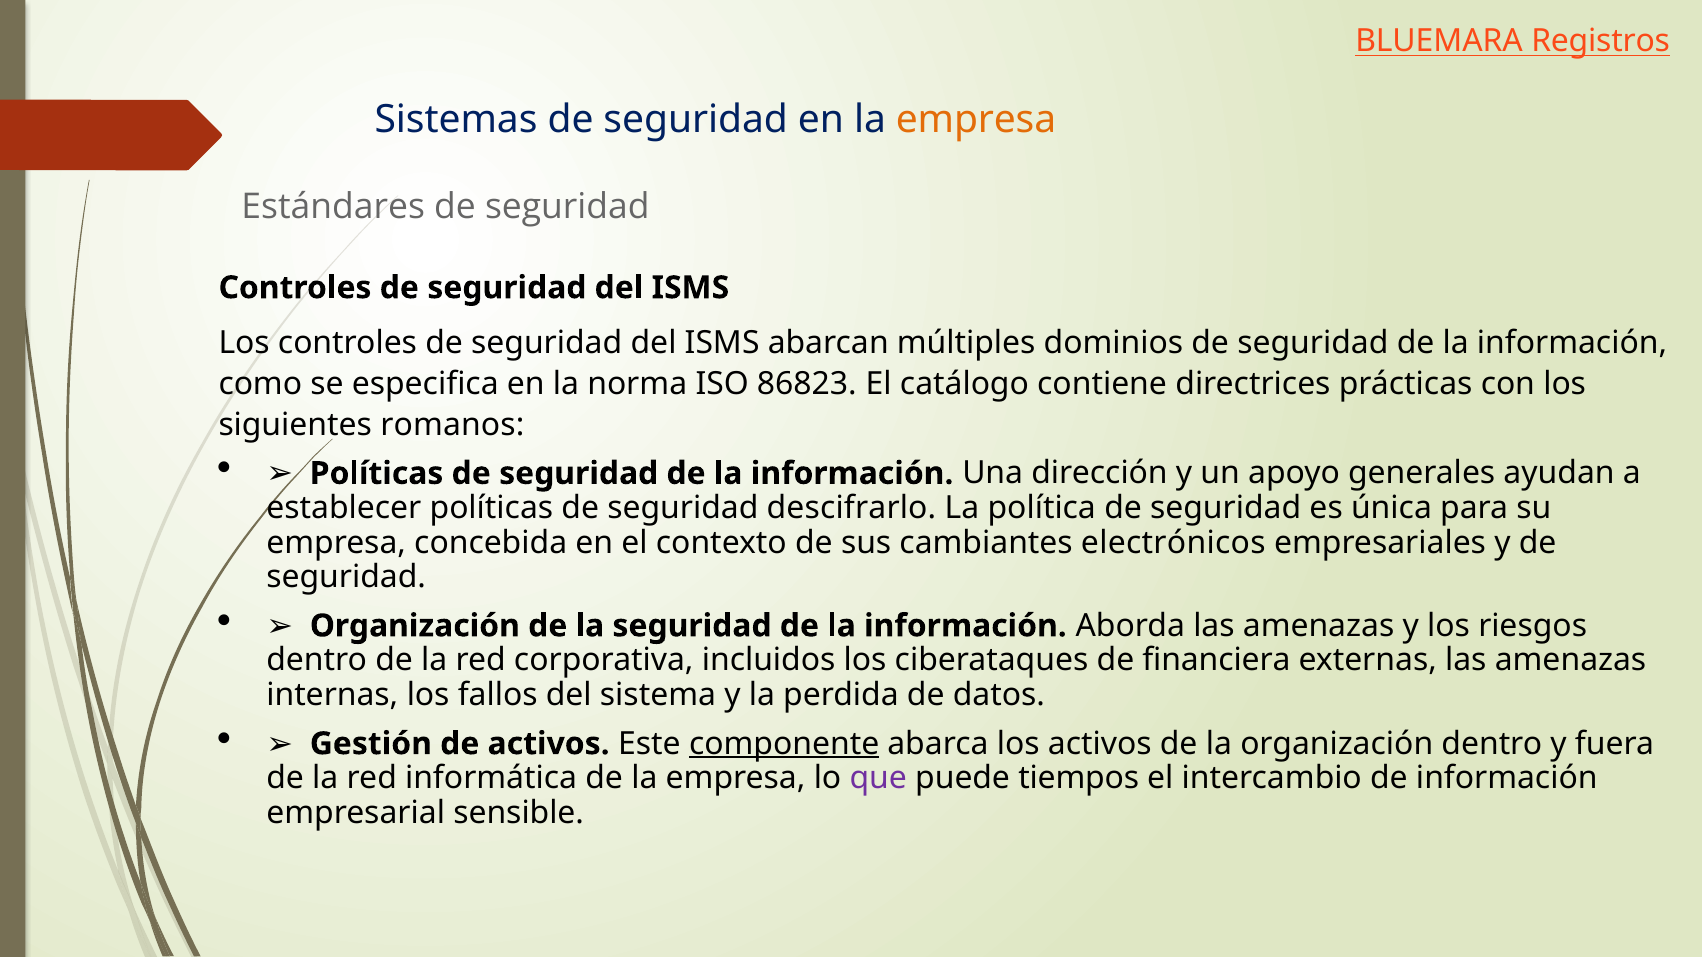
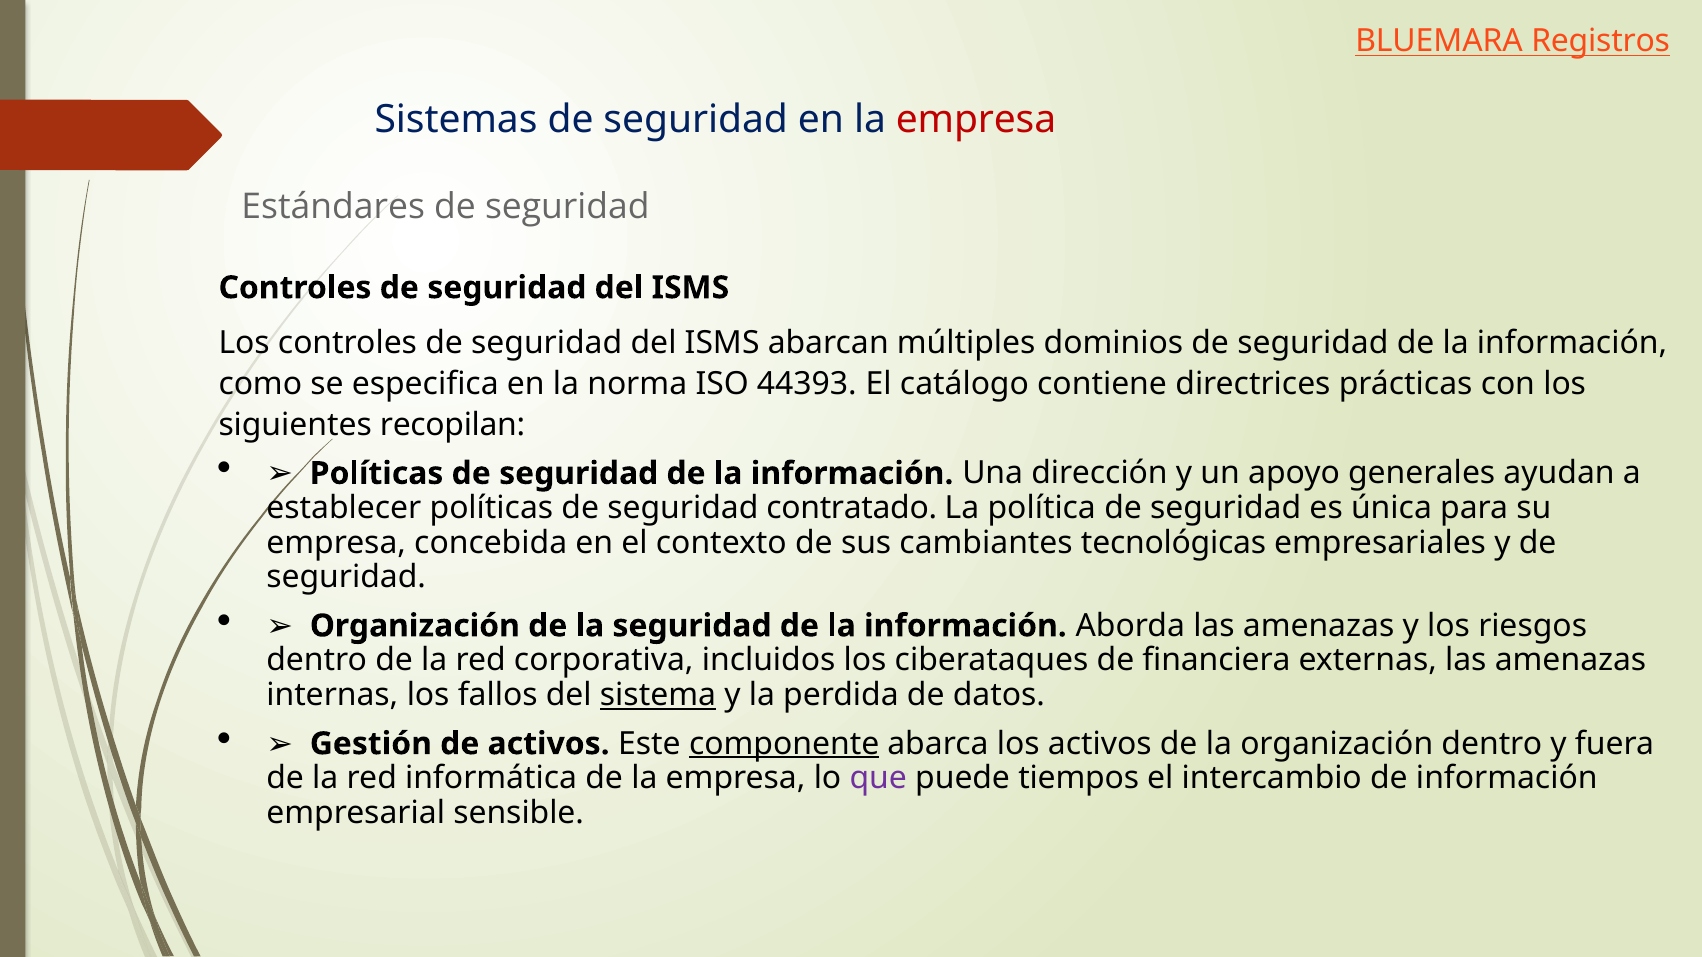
empresa colour: orange -> red (976, 120)
86823: 86823 -> 44393 (807, 384)
romanos: romanos -> recopilan (453, 425)
descifrarlo: descifrarlo -> contratado (852, 508)
electrónicos: electrónicos -> tecnológicas (1174, 543)
sistema underline: none -> present (658, 695)
